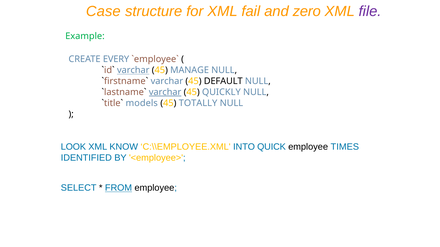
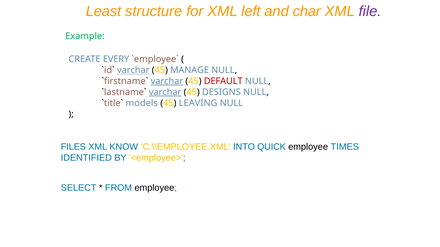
Case: Case -> Least (103, 11)
fail: fail -> left (251, 11)
zero: zero -> char (307, 11)
varchar underline: none -> present (167, 81)
DEFAULT colour: black -> red (223, 81)
QUICKLY: QUICKLY -> DESIGNS (221, 92)
TOTALLY: TOTALLY -> LEAVING (198, 103)
LOOK: LOOK -> FILES (73, 147)
FROM underline: present -> none (118, 188)
